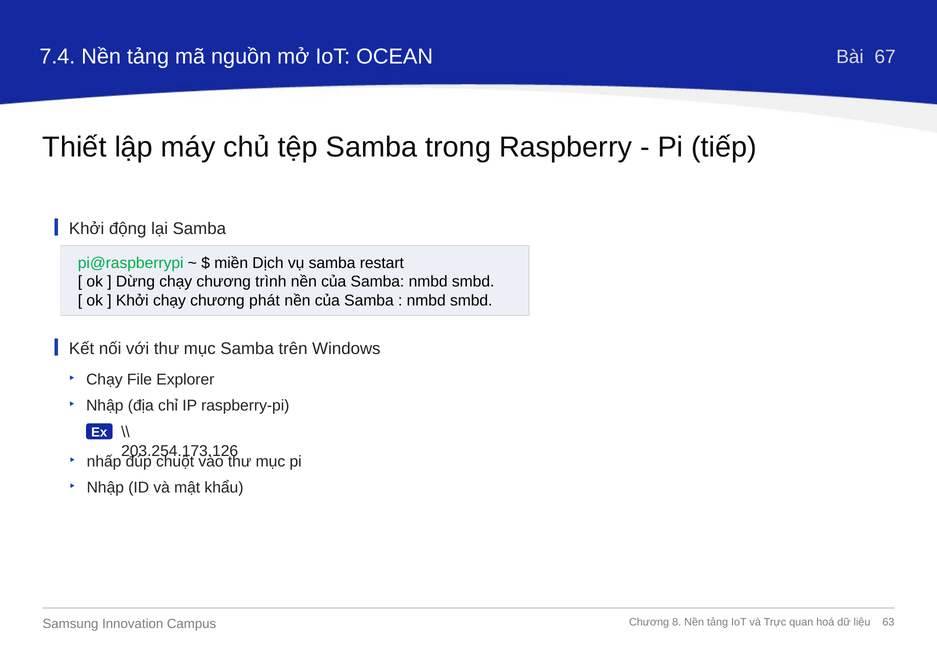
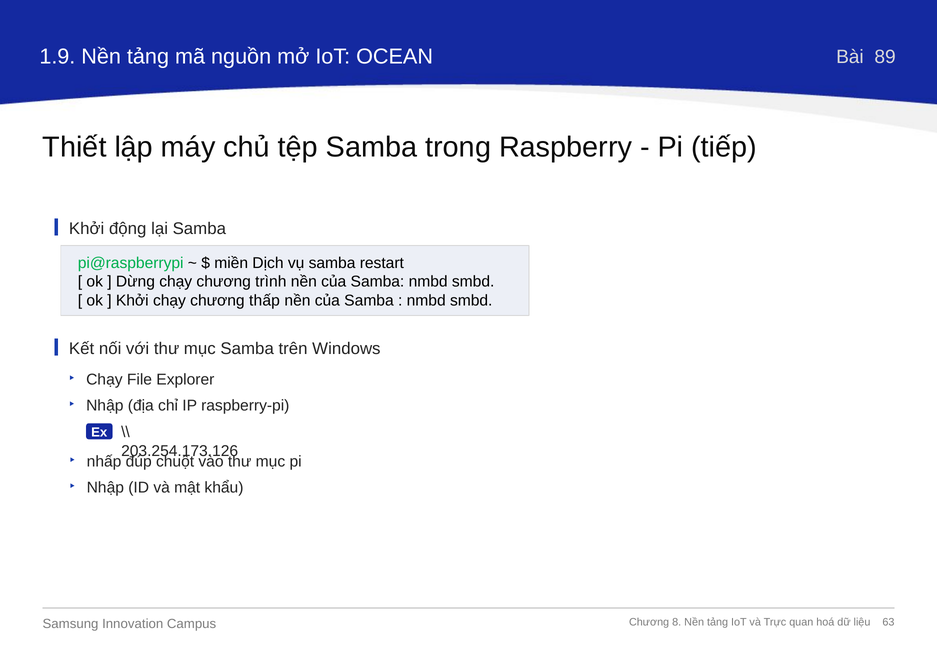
7.4: 7.4 -> 1.9 (57, 57)
67: 67 -> 89 (885, 57)
phát: phát -> thấp (264, 300)
